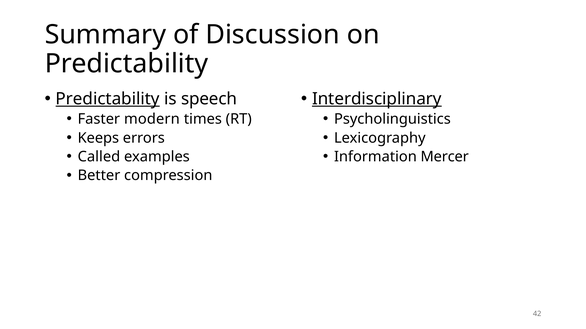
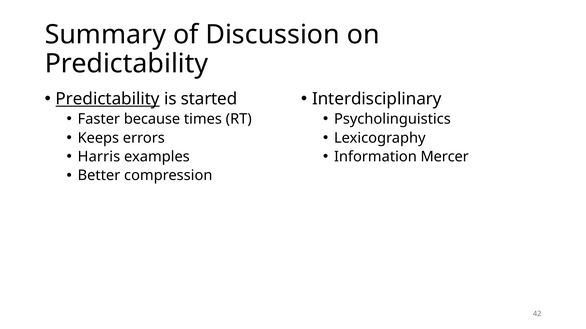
speech: speech -> started (209, 99)
Interdisciplinary underline: present -> none (377, 99)
modern: modern -> because (152, 119)
Called: Called -> Harris (99, 157)
